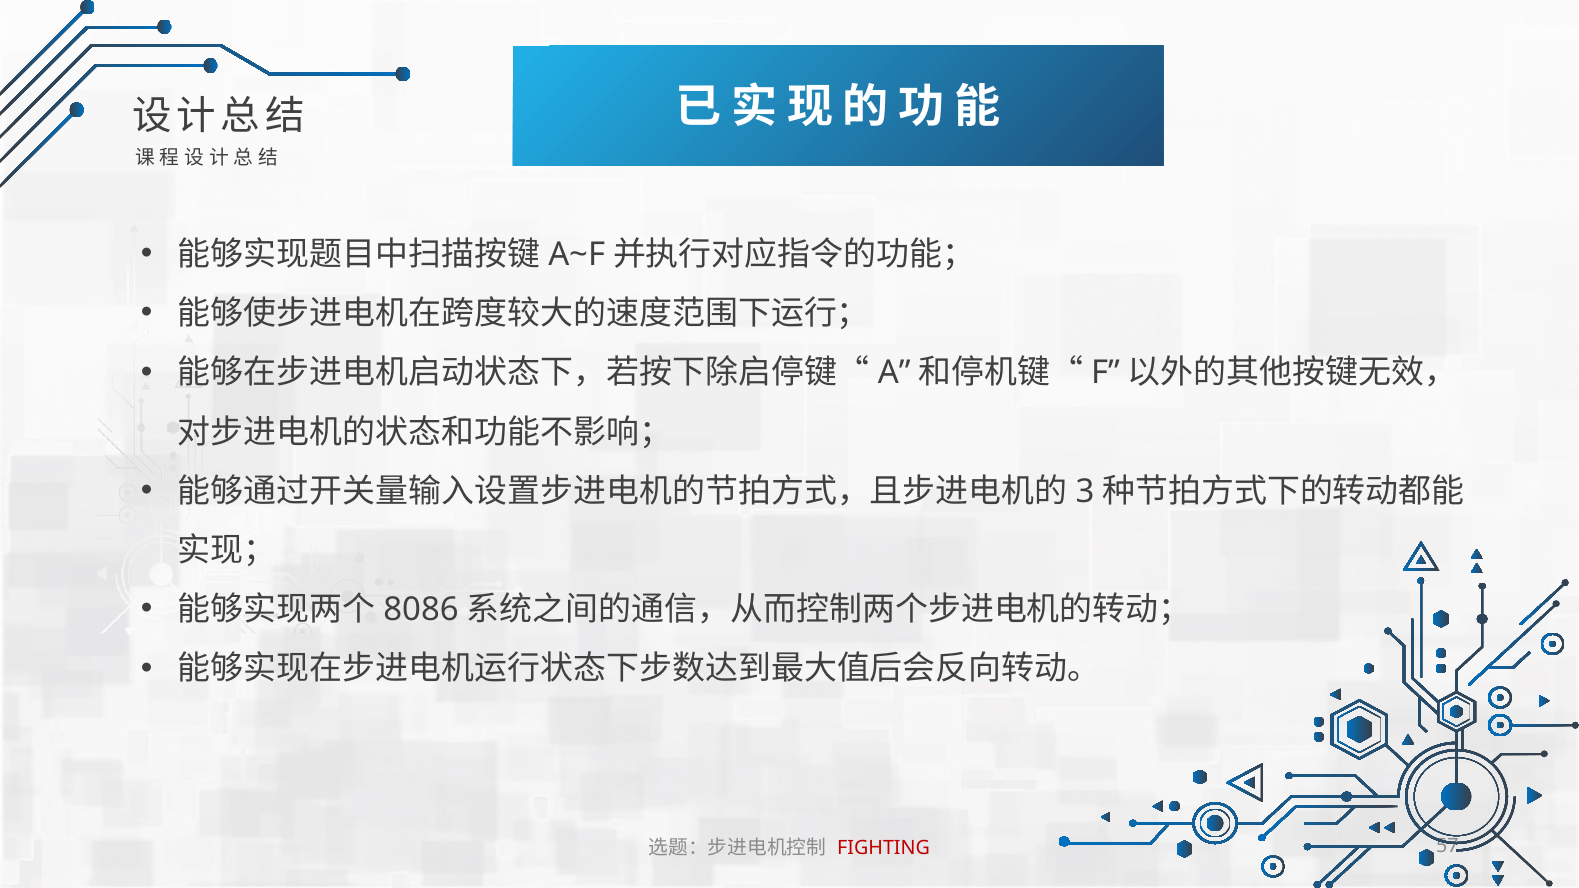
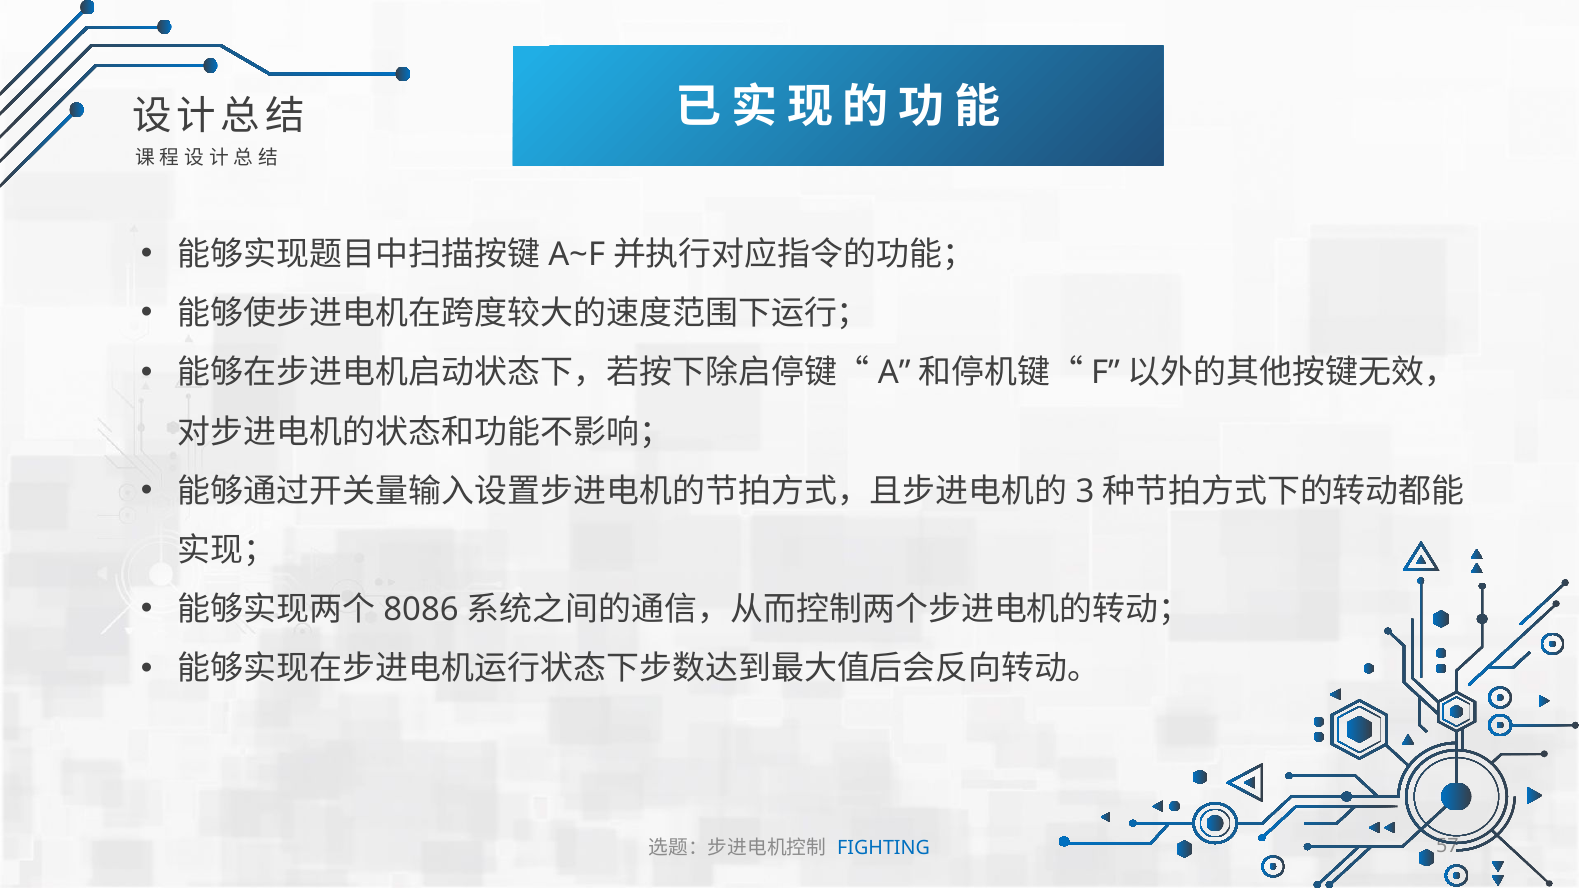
FIGHTING colour: red -> blue (884, 848)
